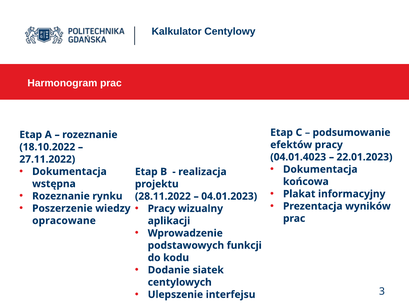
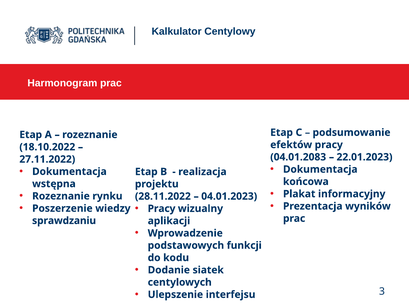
04.01.4023: 04.01.4023 -> 04.01.2083 (298, 157)
opracowane: opracowane -> sprawdzaniu (64, 220)
